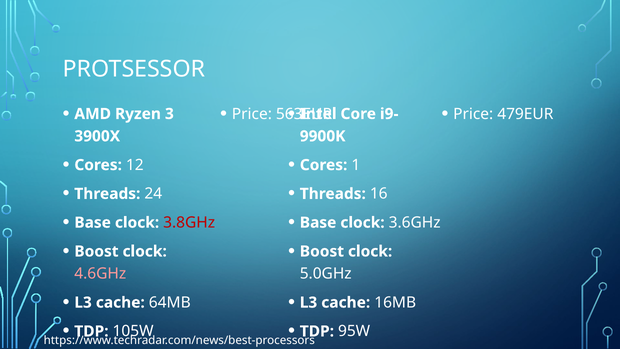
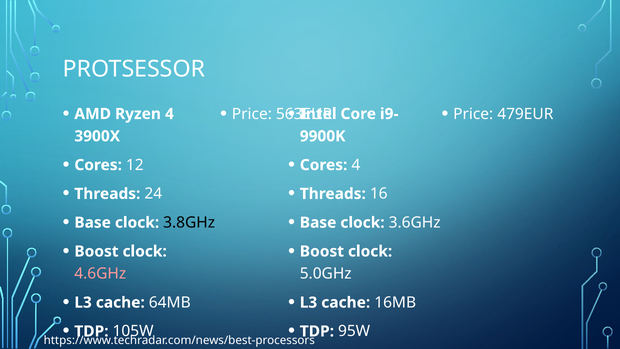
Ryzen 3: 3 -> 4 (169, 114)
Cores 1: 1 -> 4 (356, 165)
3.8GHz colour: red -> black (189, 222)
